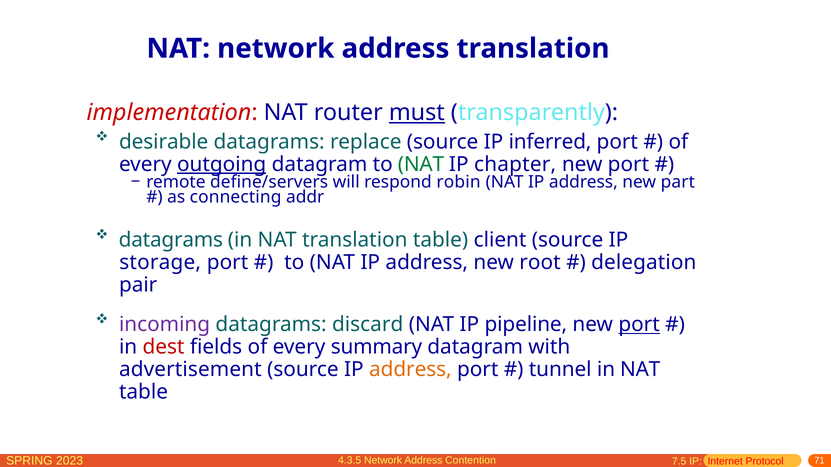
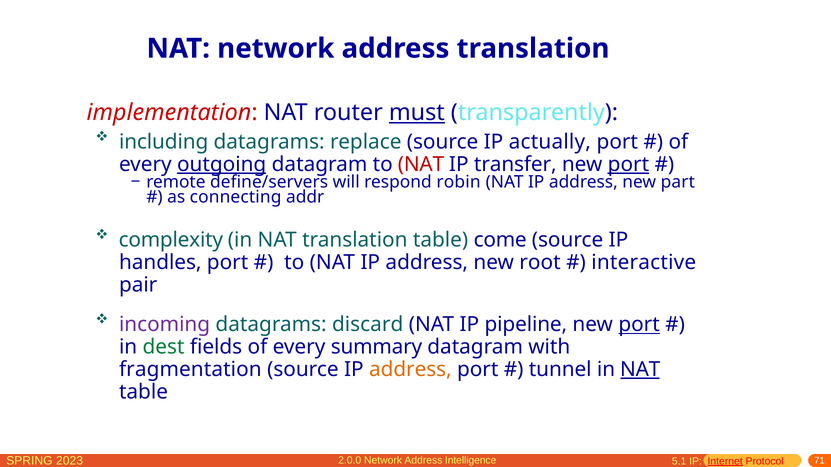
desirable: desirable -> including (164, 142)
inferred: inferred -> actually (550, 142)
NAT colour: green -> red (421, 164)
chapter: chapter -> transfer (515, 164)
port underline: none -> present (628, 164)
datagrams: datagrams -> complexity (171, 240)
client: client -> come (500, 240)
storage: storage -> handles (160, 263)
delegation: delegation -> interactive (644, 263)
dest colour: red -> green (164, 347)
advertisement: advertisement -> fragmentation (190, 370)
NAT underline: none -> present (640, 370)
4.3.5: 4.3.5 -> 2.0.0 (350, 461)
Contention: Contention -> Intelligence (471, 461)
7.5: 7.5 -> 5.1 (679, 462)
Internet underline: none -> present (725, 462)
